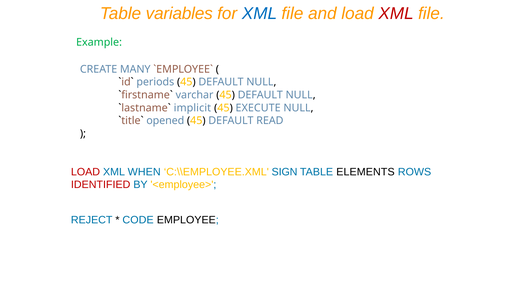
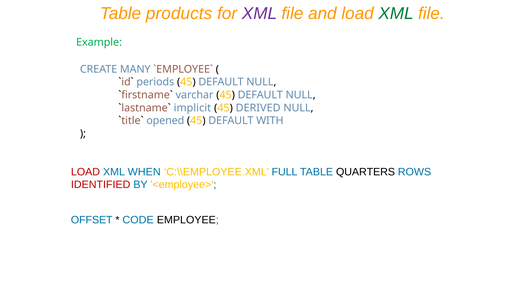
variables: variables -> products (179, 13)
XML colour: blue -> purple (259, 13)
XML colour: red -> green (396, 13)
EXECUTE: EXECUTE -> DERIVED (258, 108)
READ: READ -> WITH (270, 120)
SIGN: SIGN -> FULL (285, 172)
ELEMENTS: ELEMENTS -> QUARTERS (366, 172)
REJECT: REJECT -> OFFSET (92, 219)
